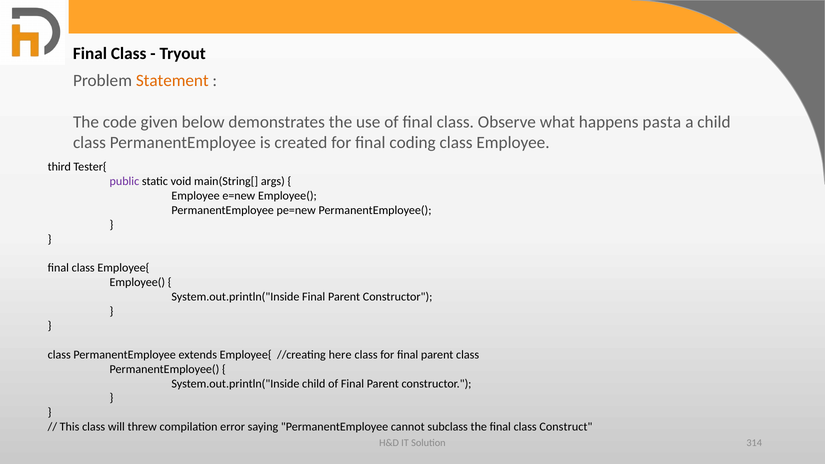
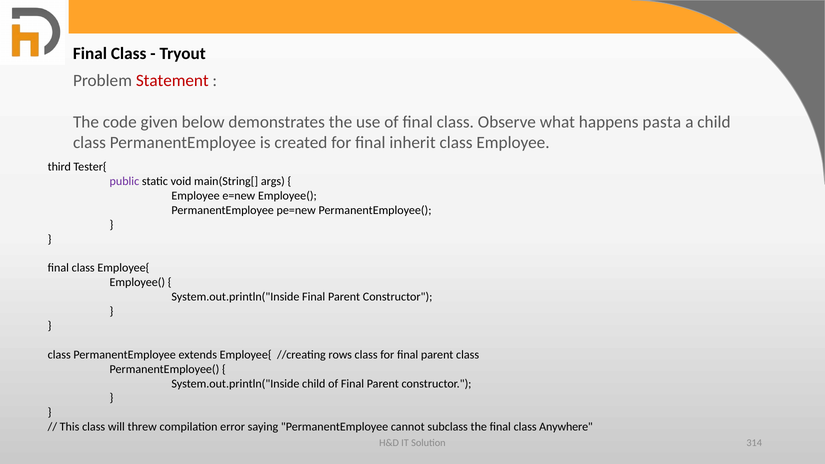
Statement colour: orange -> red (172, 81)
coding: coding -> inherit (413, 143)
here: here -> rows (340, 355)
Construct: Construct -> Anywhere (566, 427)
